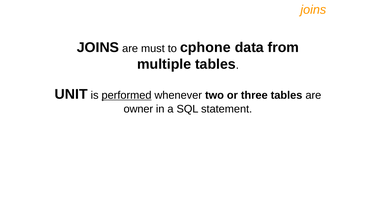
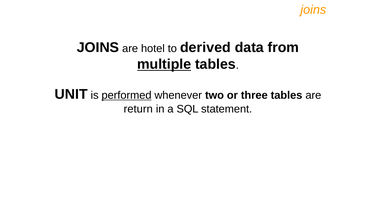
must: must -> hotel (153, 49)
cphone: cphone -> derived (205, 48)
multiple underline: none -> present (164, 64)
owner: owner -> return (138, 109)
